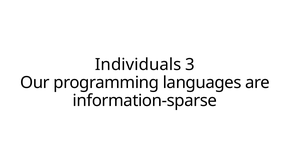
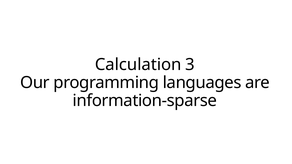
Individuals: Individuals -> Calculation (138, 65)
